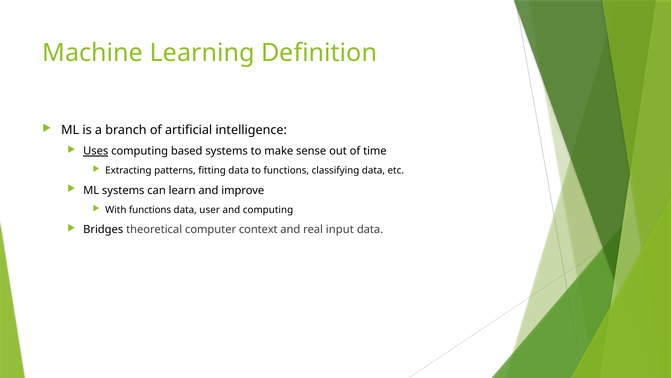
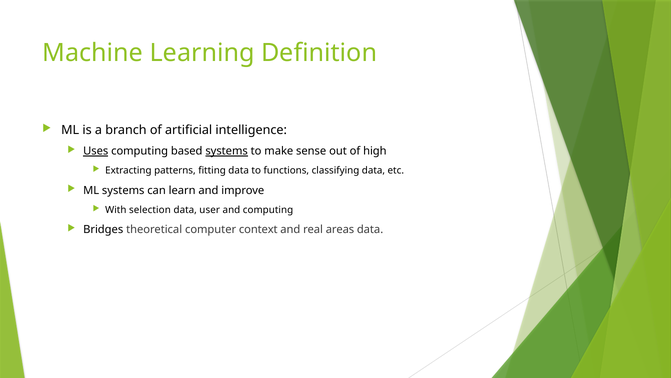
systems underline: none -> present (227, 151)
time: time -> high (375, 151)
With functions: functions -> selection (150, 210)
input: input -> areas (340, 229)
